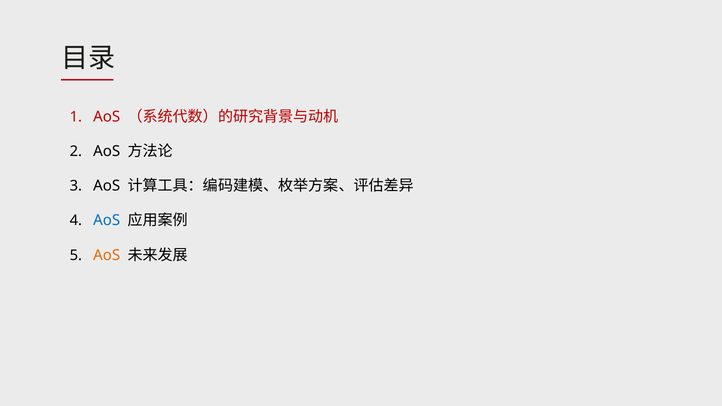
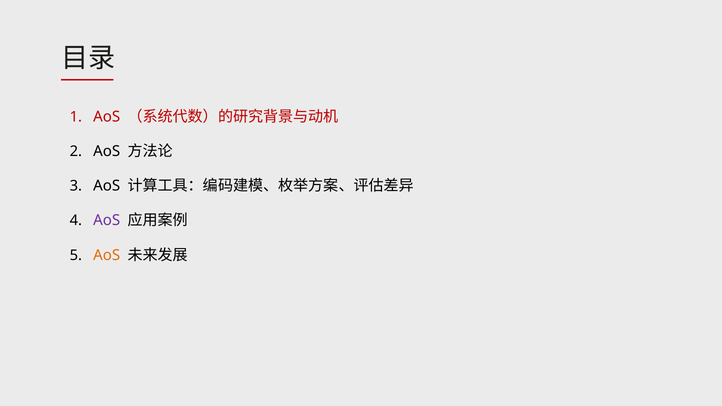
AoS colour: blue -> purple (107, 220)
